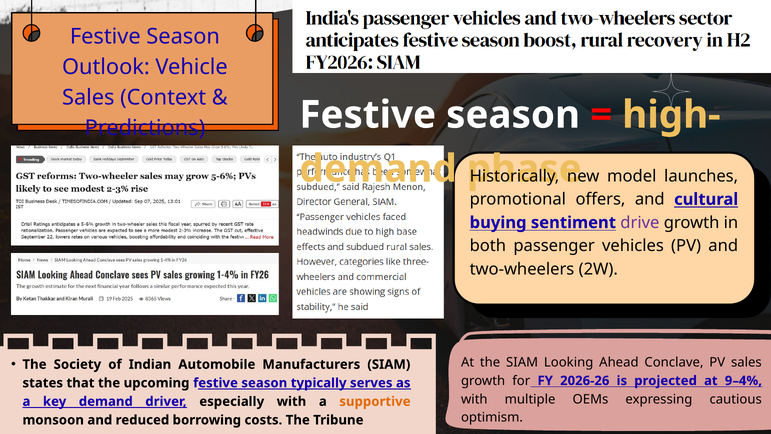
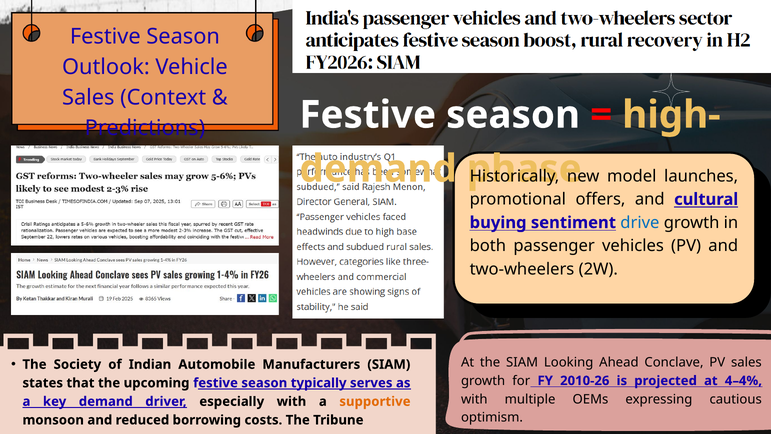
drive colour: purple -> blue (640, 222)
2026-26: 2026-26 -> 2010-26 (585, 380)
9–4%: 9–4% -> 4–4% (743, 380)
